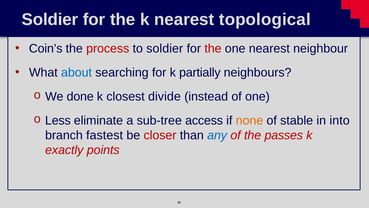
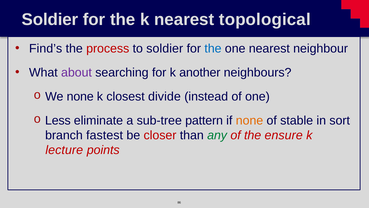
Coin’s: Coin’s -> Find’s (46, 48)
the colour: red -> blue (213, 48)
about colour: blue -> purple (76, 72)
partially: partially -> another (200, 72)
We done: done -> none (80, 96)
access: access -> pattern (204, 120)
into: into -> sort (340, 120)
any colour: blue -> green (217, 135)
passes: passes -> ensure (284, 135)
exactly: exactly -> lecture (64, 150)
